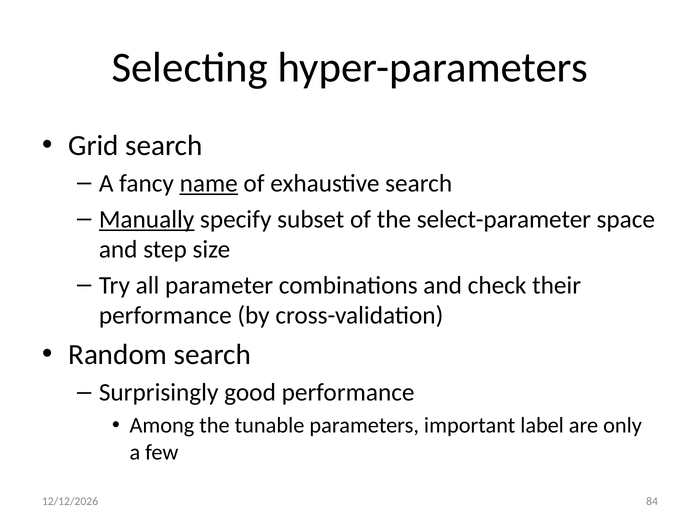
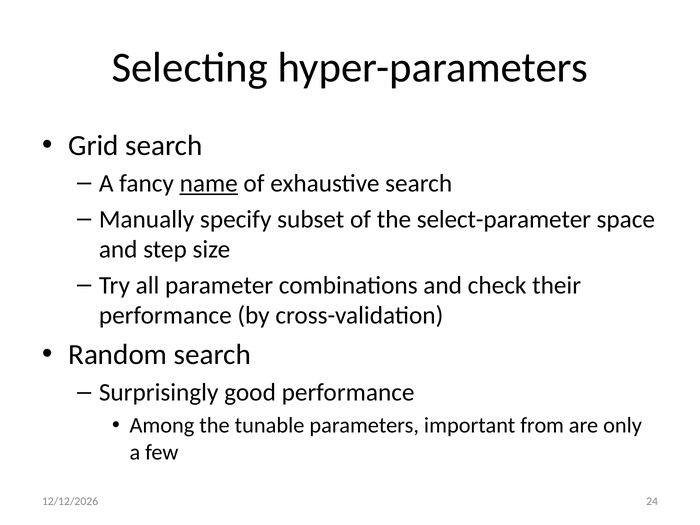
Manually underline: present -> none (147, 219)
label: label -> from (542, 426)
84: 84 -> 24 (652, 501)
